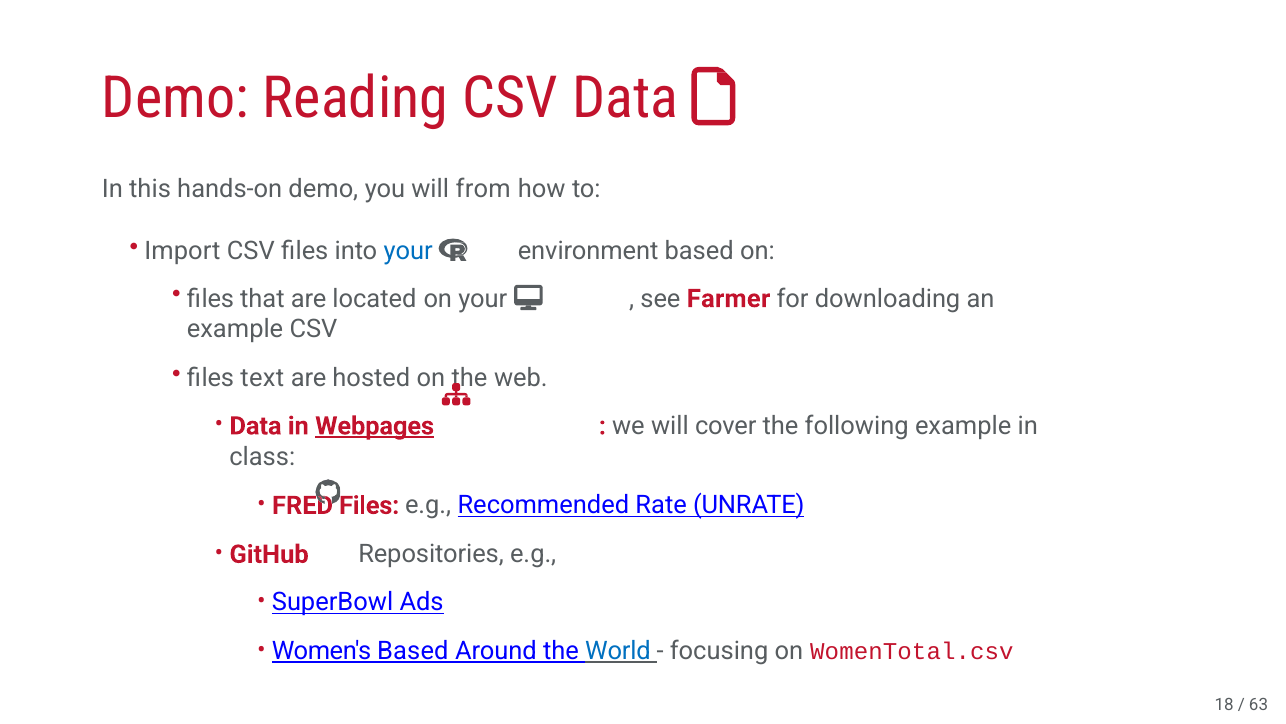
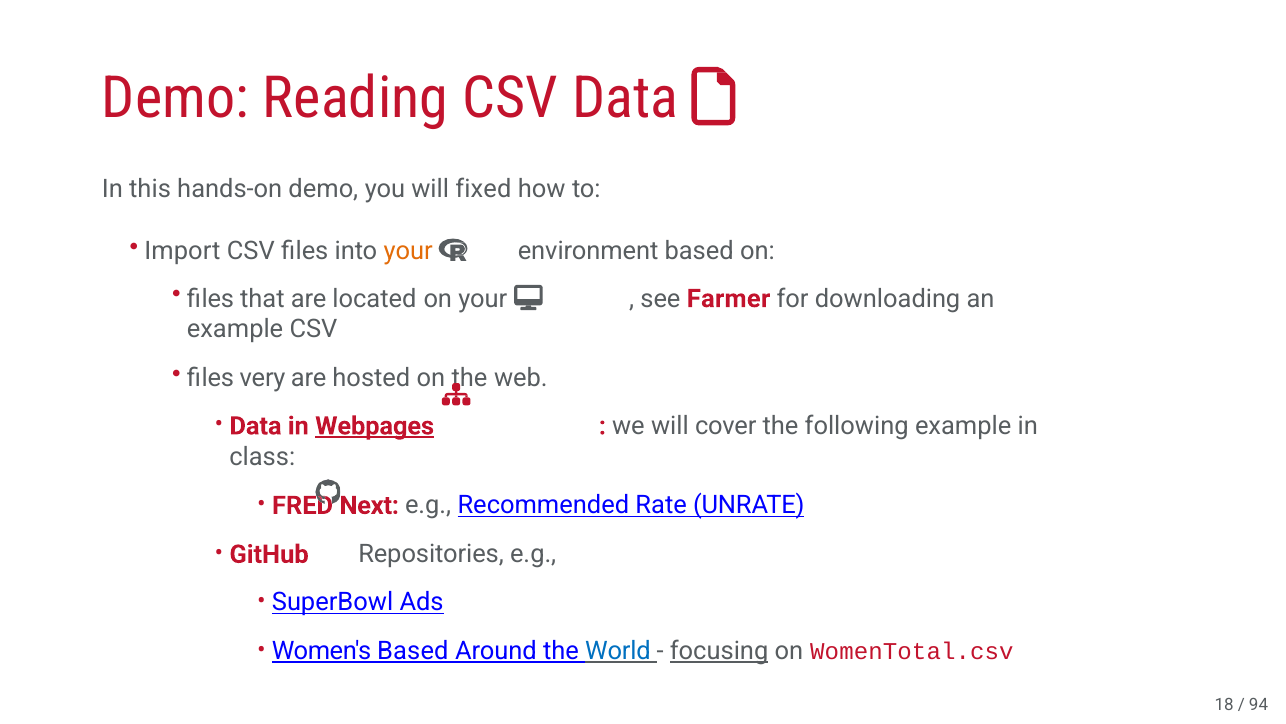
from: from -> fixed (483, 189)
your colour: blue -> orange (408, 251)
text: text -> very (263, 378)
FRED Files: Files -> Next (369, 505)
focusing underline: none -> present (719, 651)
63: 63 -> 94 (1259, 705)
